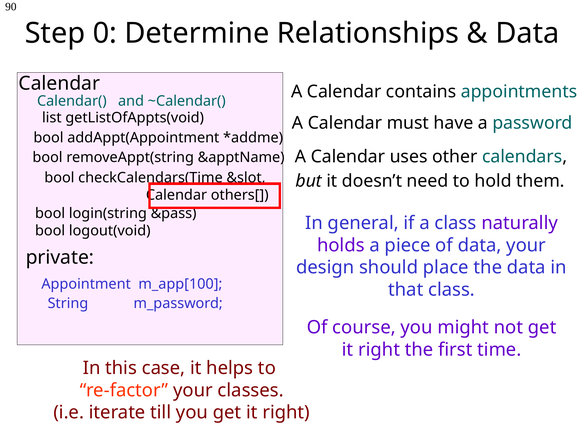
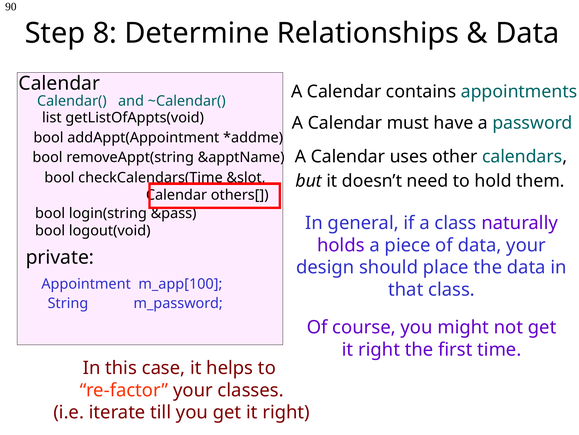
0: 0 -> 8 (105, 33)
